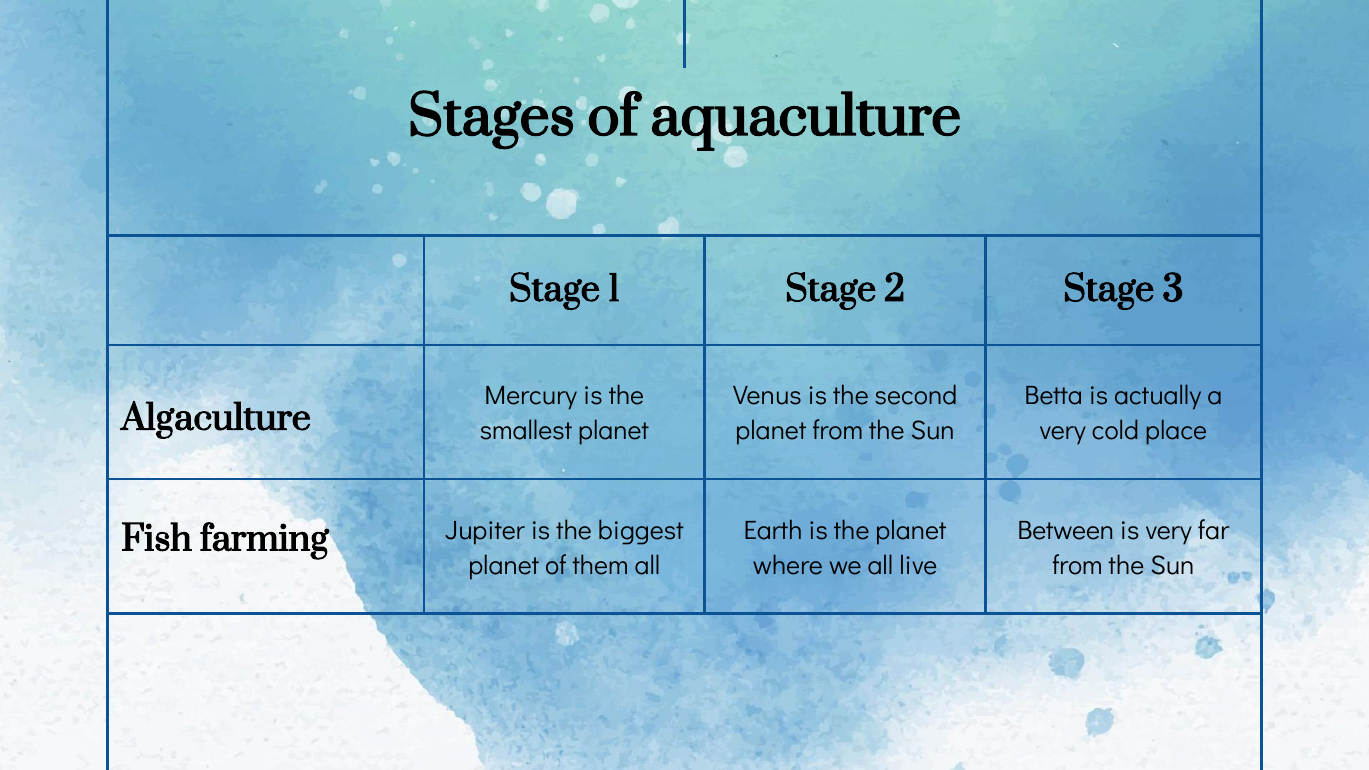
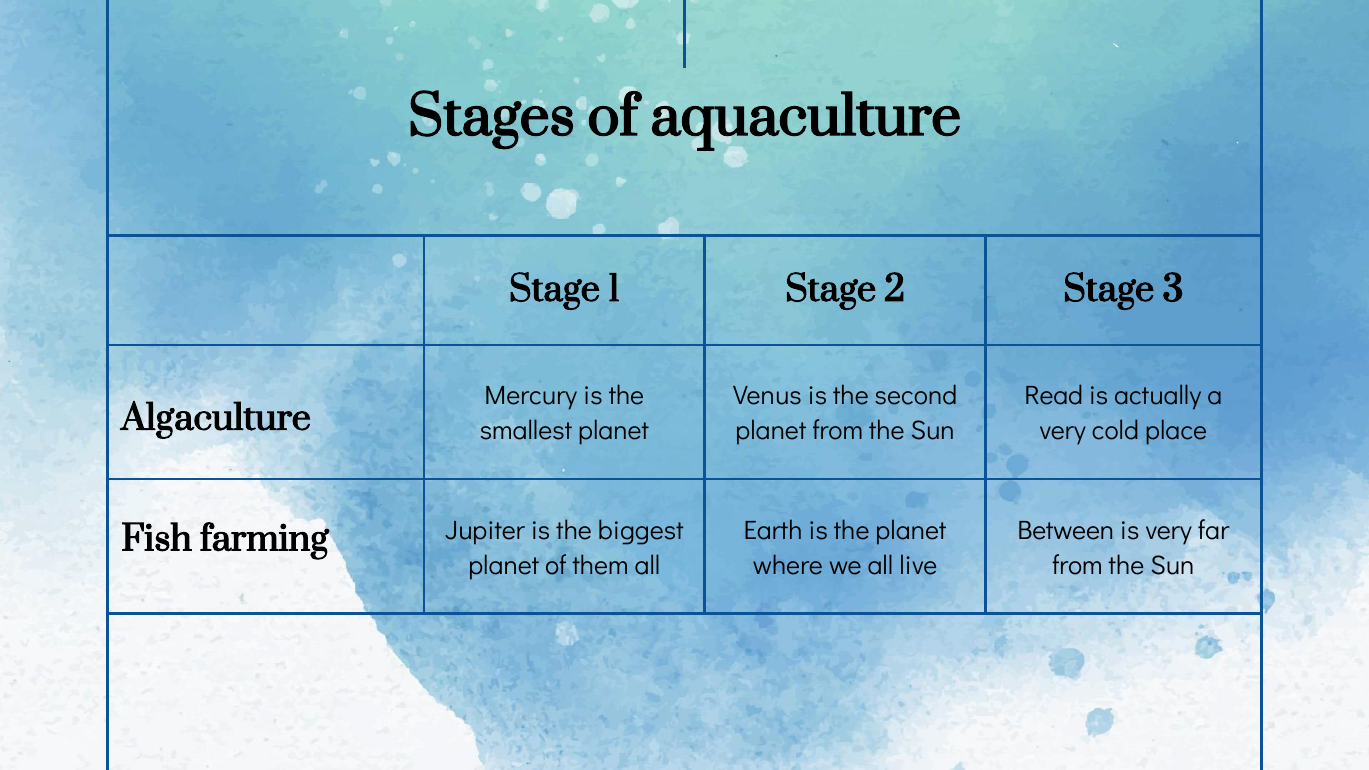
Betta: Betta -> Read (1054, 396)
